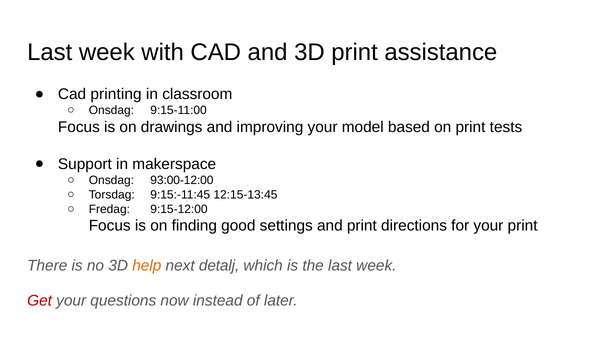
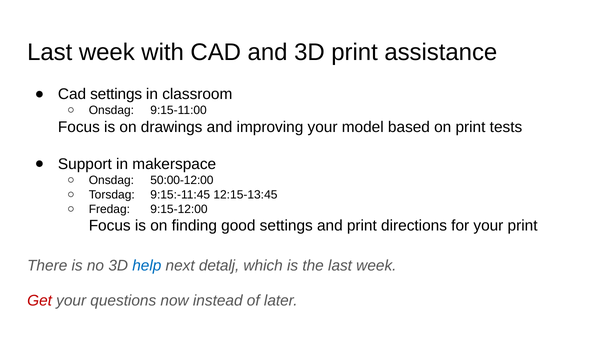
Cad printing: printing -> settings (116, 94)
93:00-12:00: 93:00-12:00 -> 50:00-12:00 (182, 180)
help colour: orange -> blue (147, 265)
